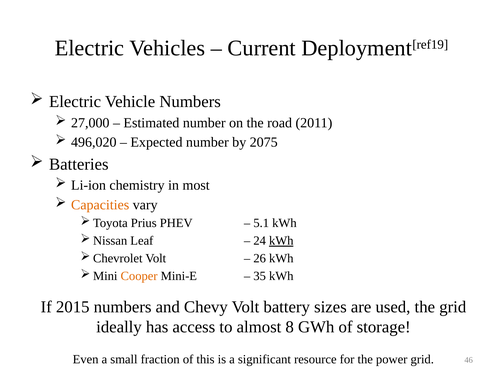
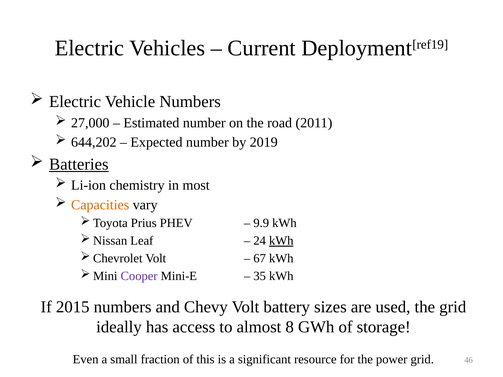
496,020: 496,020 -> 644,202 (94, 142)
2075: 2075 -> 2019 (264, 142)
Batteries underline: none -> present (79, 164)
5.1: 5.1 -> 9.9 (261, 223)
26: 26 -> 67 (260, 259)
Cooper colour: orange -> purple (139, 276)
